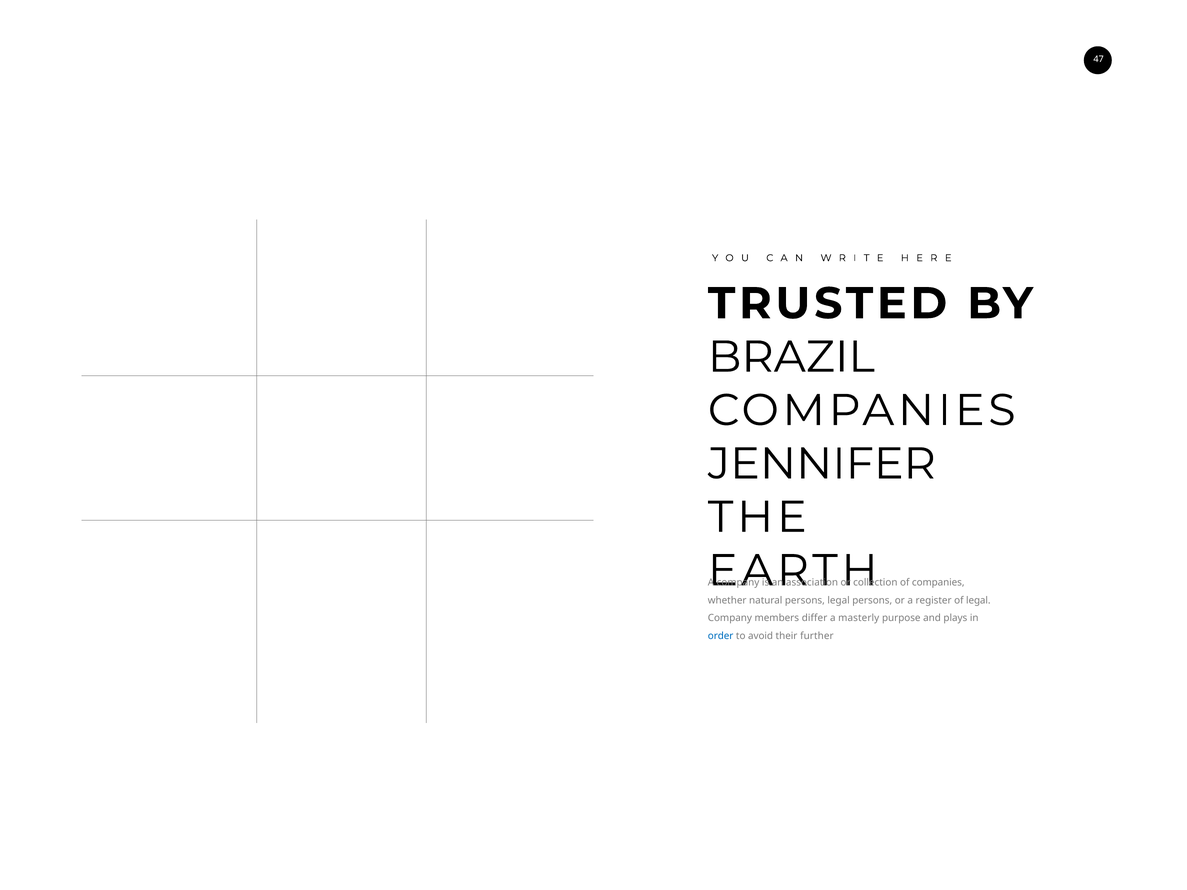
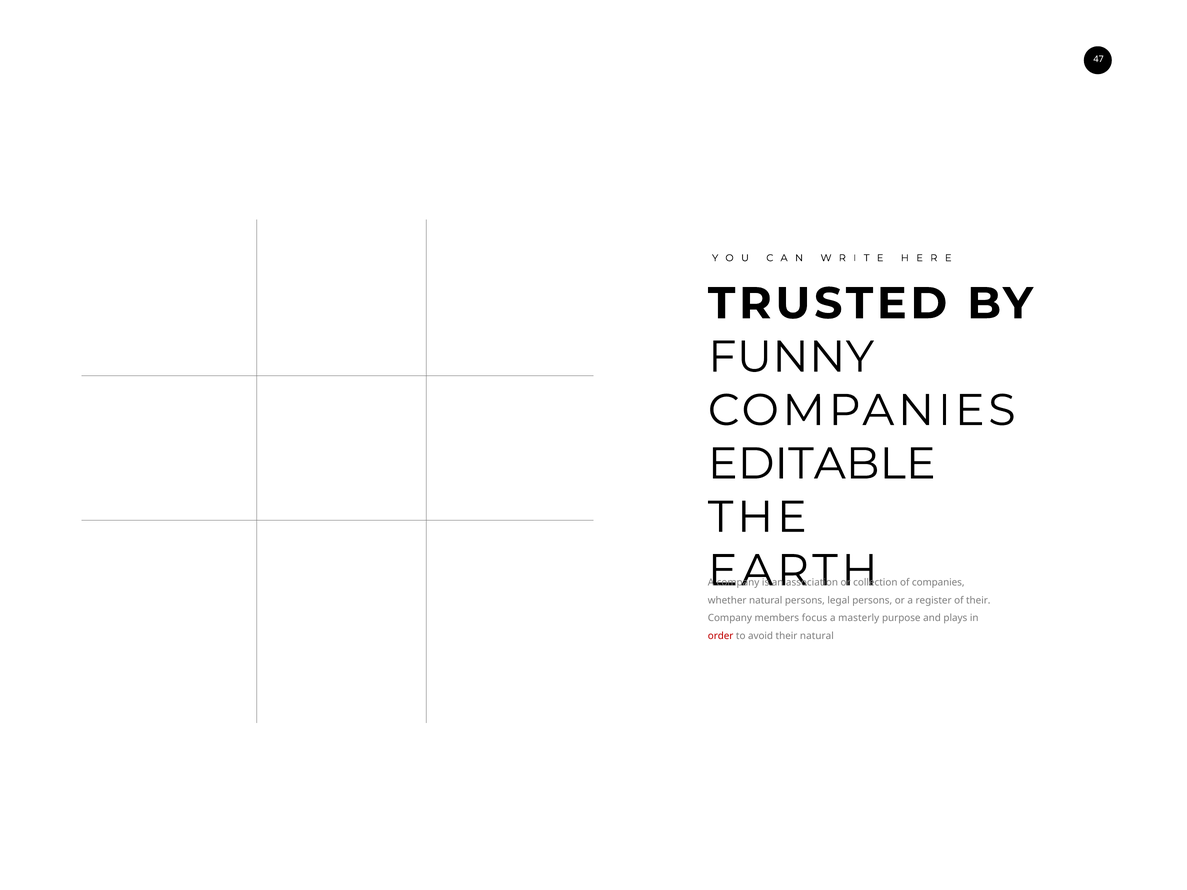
BRAZIL: BRAZIL -> FUNNY (791, 357)
JENNIFER: JENNIFER -> EDITABLE (822, 464)
of legal: legal -> their (978, 600)
differ: differ -> focus (815, 618)
order colour: blue -> red (721, 636)
their further: further -> natural (817, 636)
